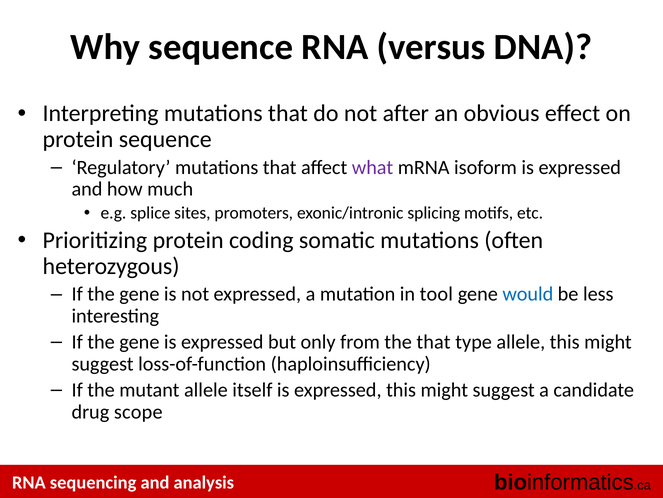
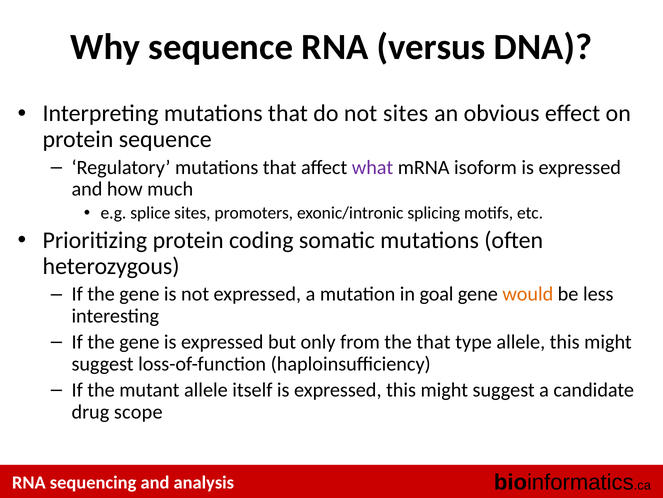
not after: after -> sites (406, 113)
tool: tool -> goal (437, 294)
would colour: blue -> orange (528, 294)
